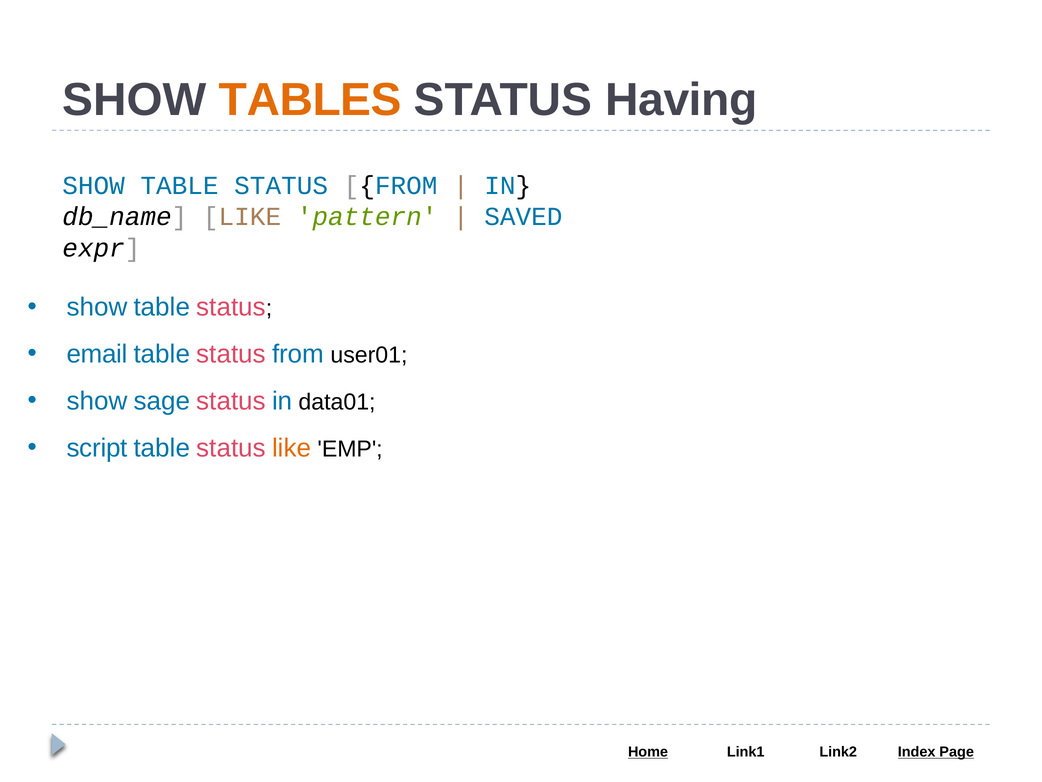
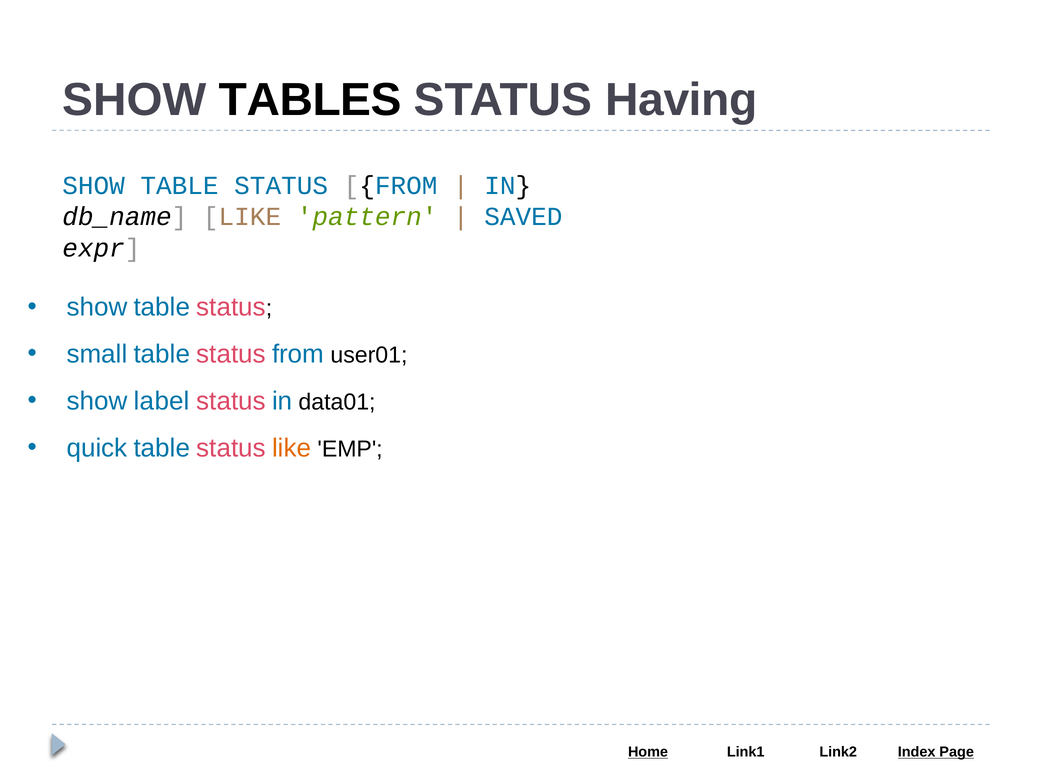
TABLES colour: orange -> black (310, 100)
email: email -> small (97, 354)
sage: sage -> label (162, 401)
script: script -> quick (97, 448)
